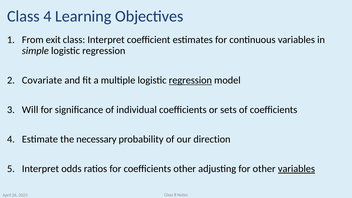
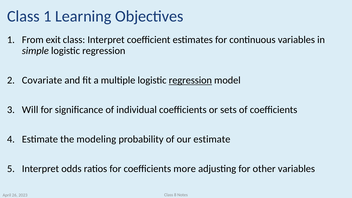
Class 4: 4 -> 1 (47, 16)
necessary: necessary -> modeling (96, 139)
our direction: direction -> estimate (212, 139)
coefficients other: other -> more (185, 169)
variables underline: present -> none (296, 169)
